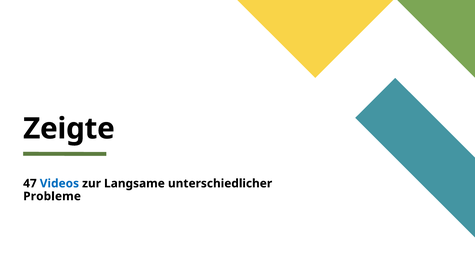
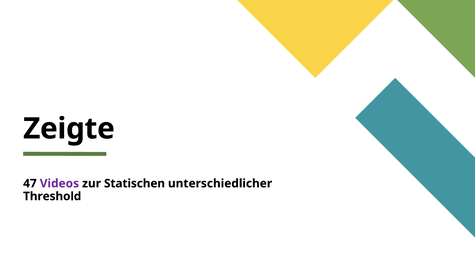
Videos colour: blue -> purple (59, 184)
Langsame: Langsame -> Statischen (135, 184)
Probleme: Probleme -> Threshold (52, 196)
